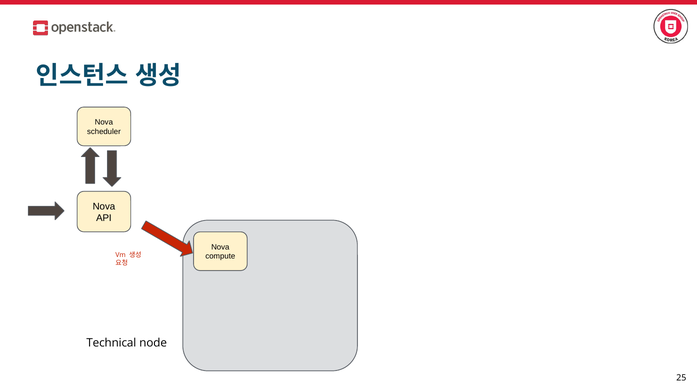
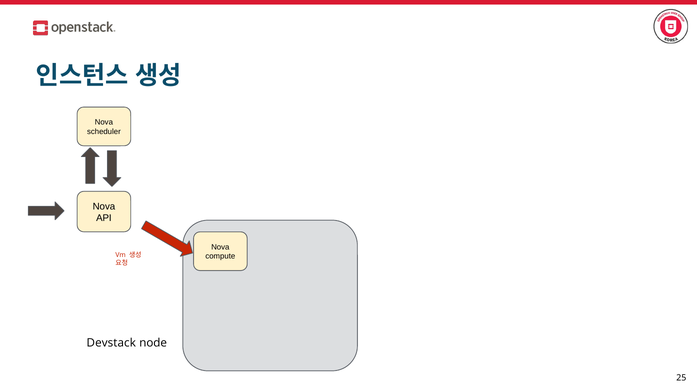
Technical: Technical -> Devstack (111, 343)
